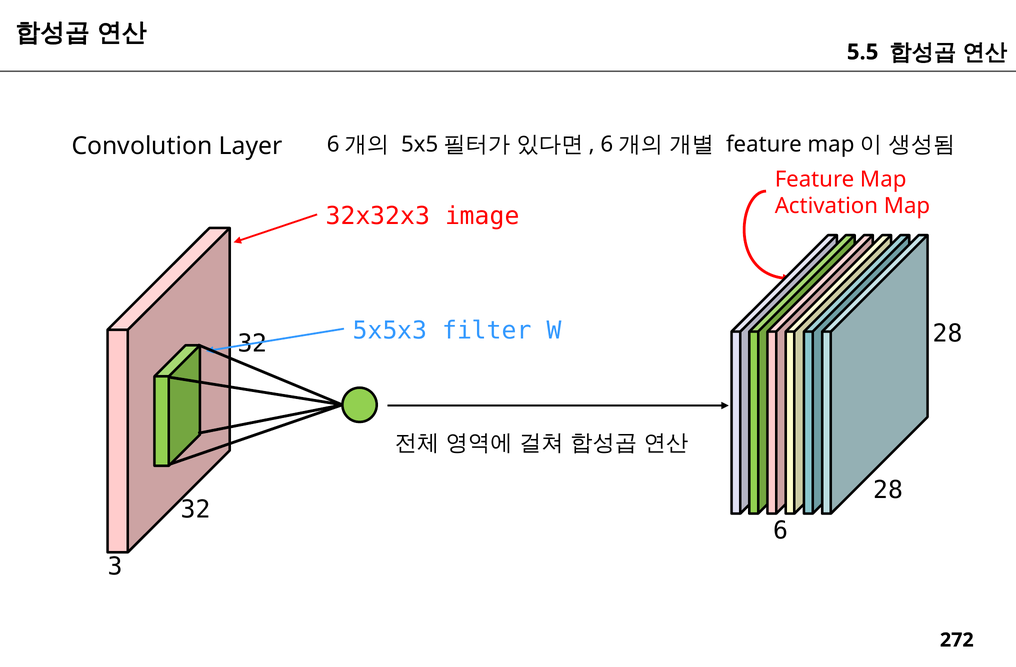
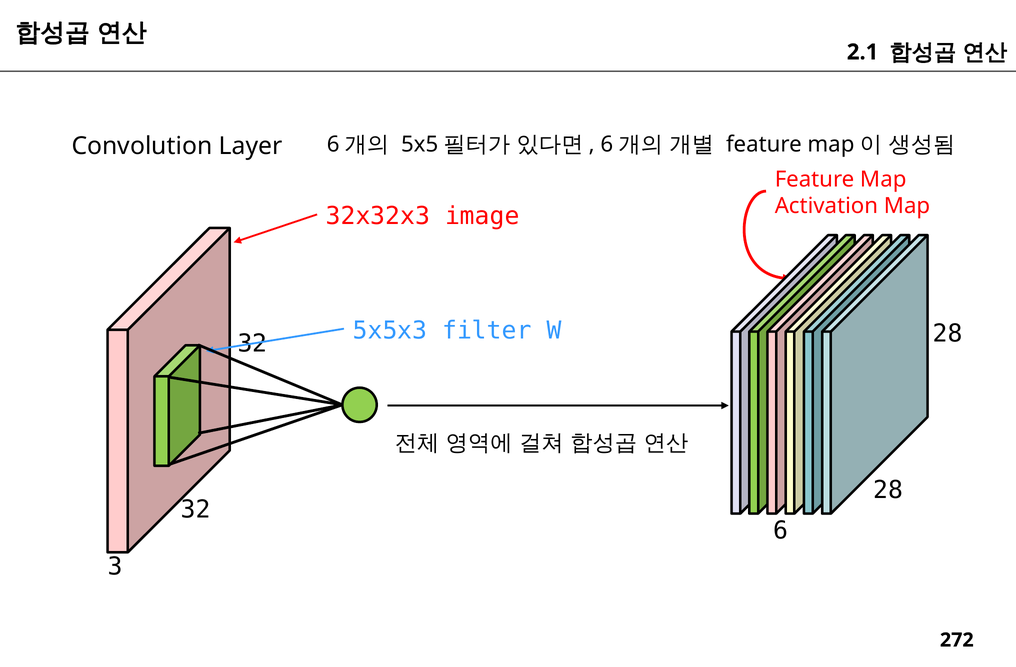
5.5: 5.5 -> 2.1 (863, 52)
